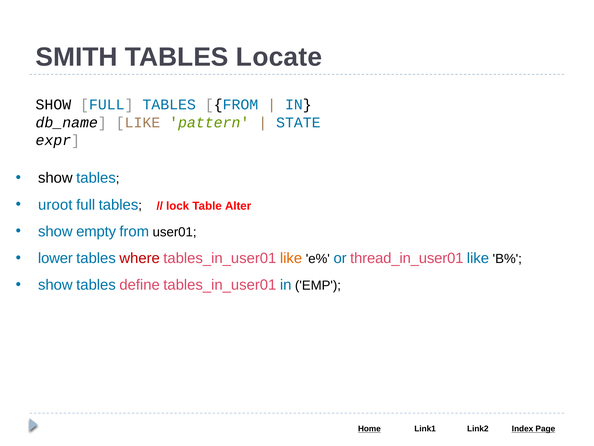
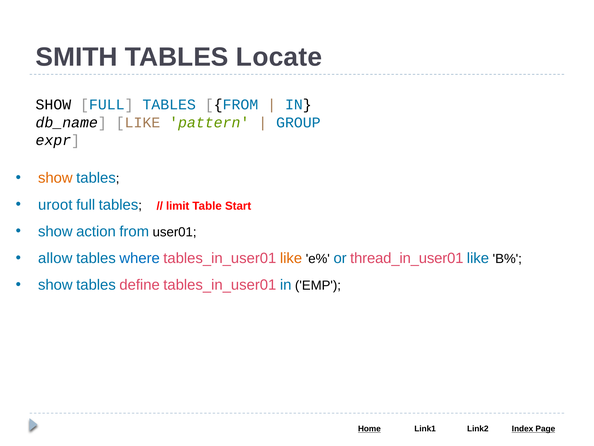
STATE: STATE -> GROUP (298, 122)
show colour: black -> orange (55, 178)
lock: lock -> limit (178, 206)
Alter: Alter -> Start (238, 206)
empty: empty -> action (96, 231)
lower: lower -> allow (55, 258)
where colour: red -> blue (140, 258)
